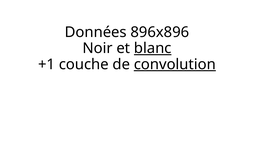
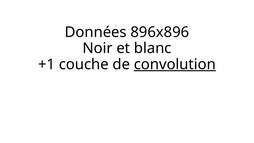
blanc underline: present -> none (153, 48)
